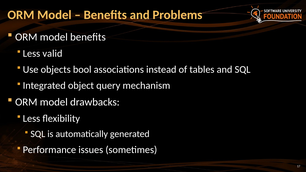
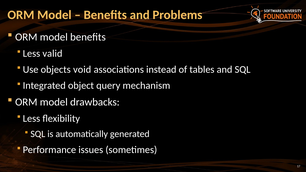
bool: bool -> void (82, 70)
